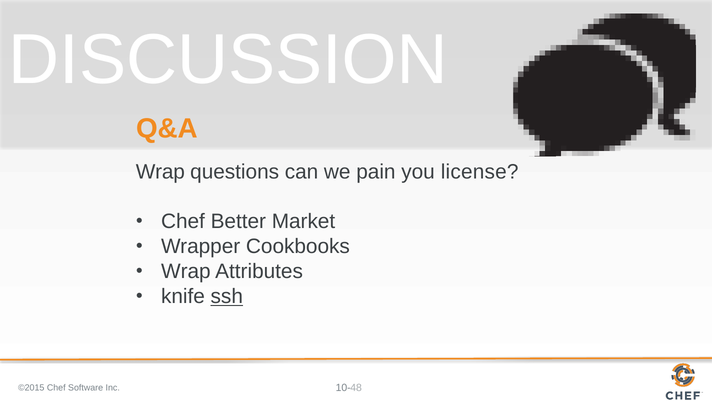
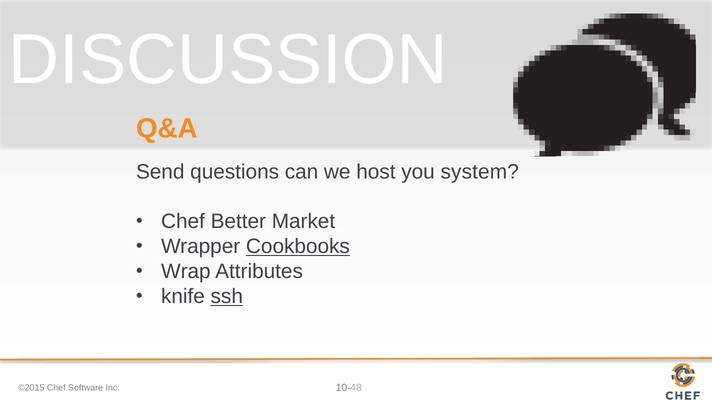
Wrap: Wrap -> Send (160, 171)
pain: pain -> host (376, 171)
license: license -> system (480, 171)
Cookbooks underline: none -> present (298, 246)
